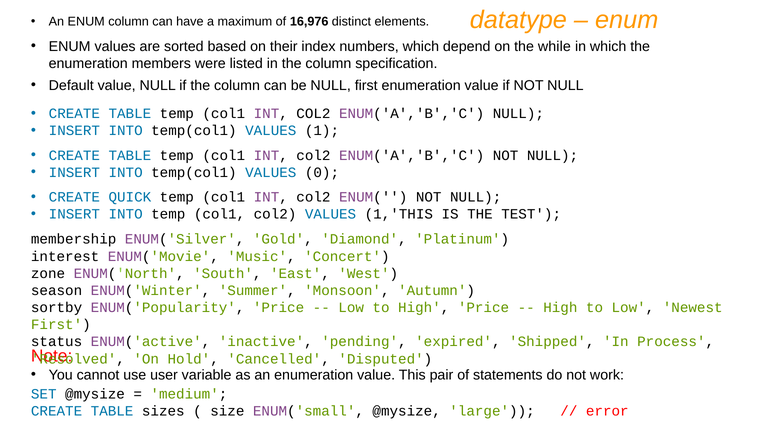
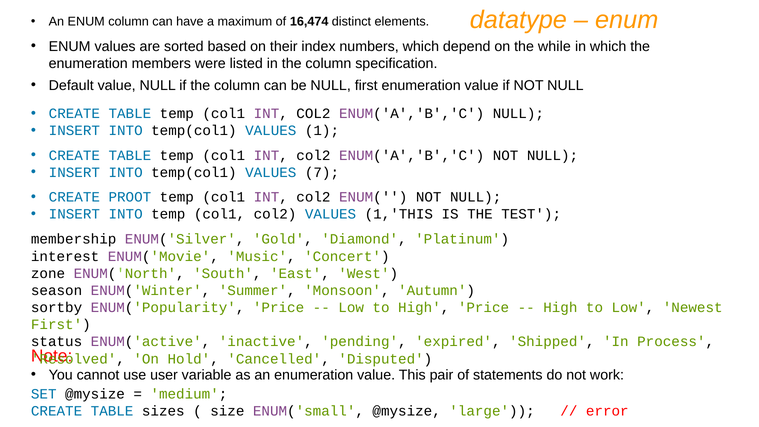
16,976: 16,976 -> 16,474 (309, 22)
0: 0 -> 7 (322, 173)
QUICK: QUICK -> PROOT (130, 197)
